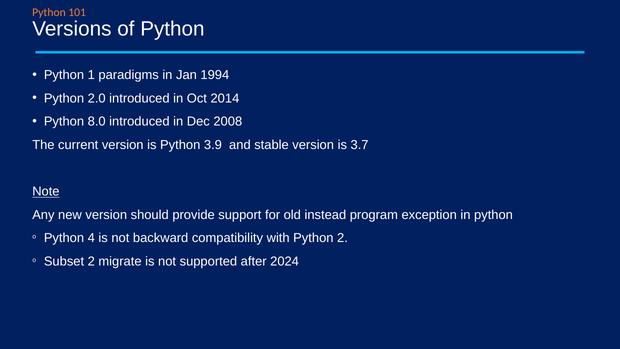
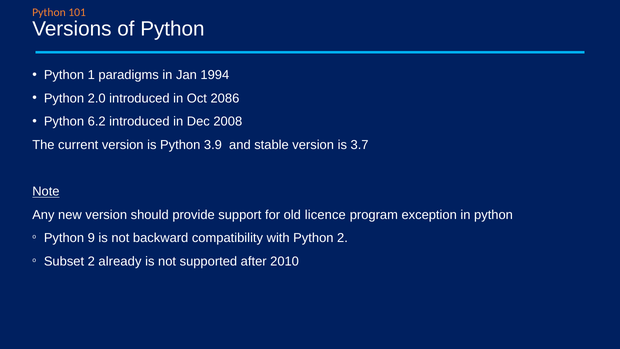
2014: 2014 -> 2086 (225, 98)
8.0: 8.0 -> 6.2 (97, 122)
instead: instead -> licence (325, 215)
4: 4 -> 9 (91, 238)
migrate: migrate -> already (120, 261)
2024: 2024 -> 2010 (285, 261)
